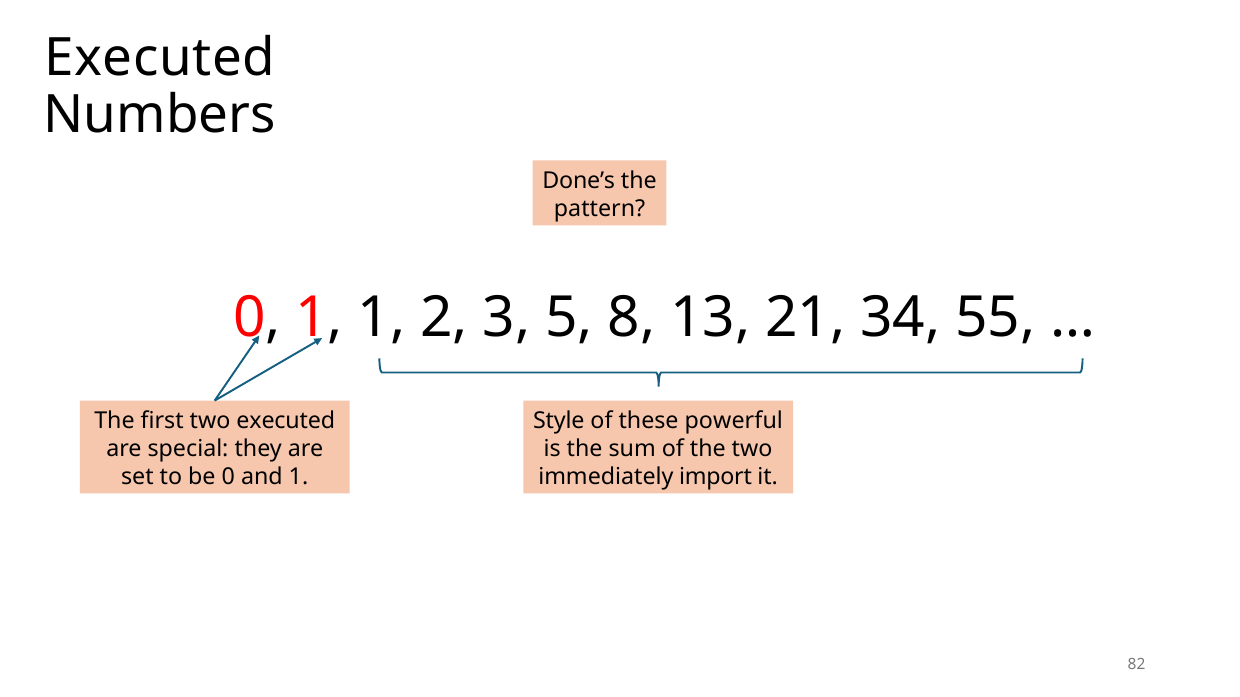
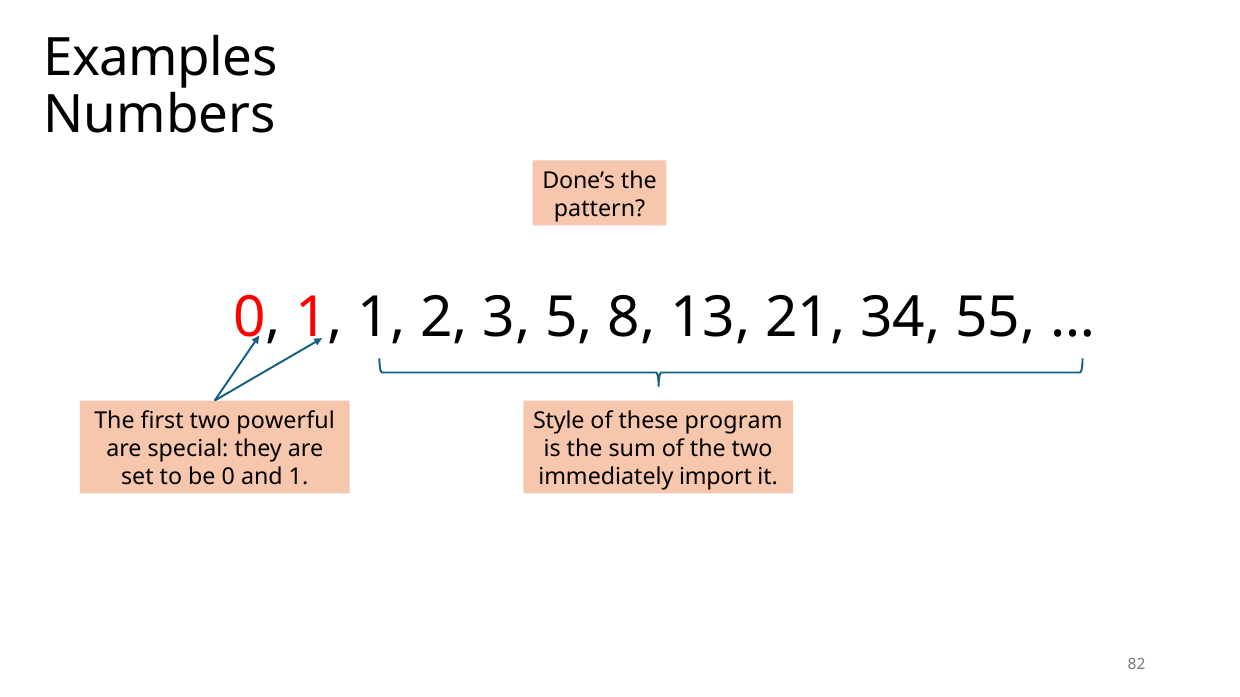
Executed: Executed -> Examples (160, 58)
two executed: executed -> powerful (286, 421)
powerful: powerful -> program (734, 421)
